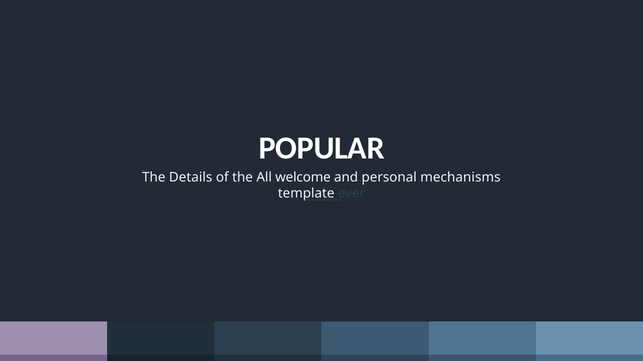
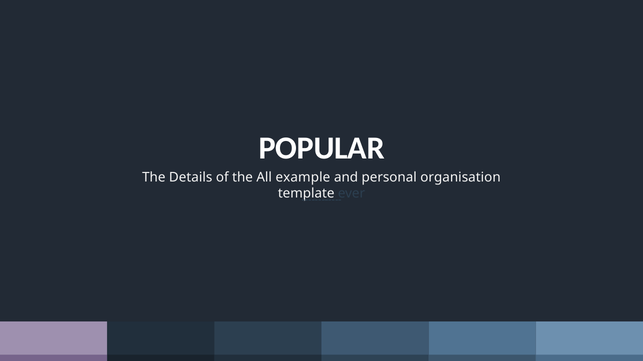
welcome: welcome -> example (303, 178)
mechanisms: mechanisms -> organisation (460, 178)
